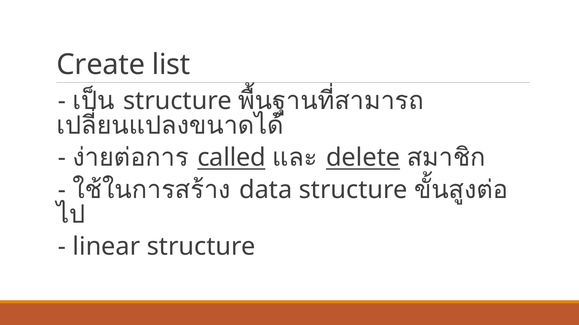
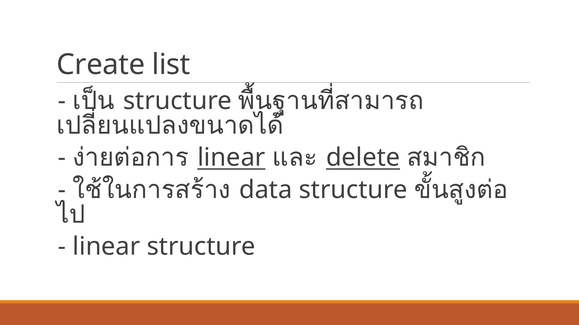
called: called -> linear (231, 158)
